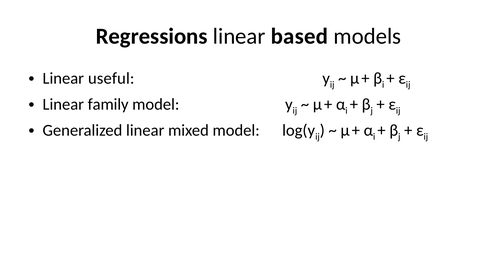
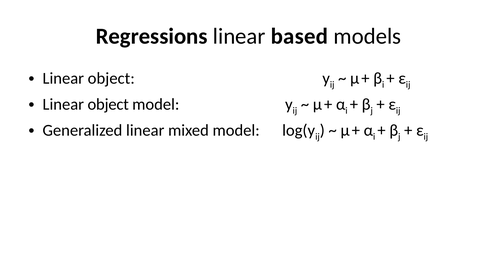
useful: useful -> object (111, 78)
family: family -> object (108, 104)
